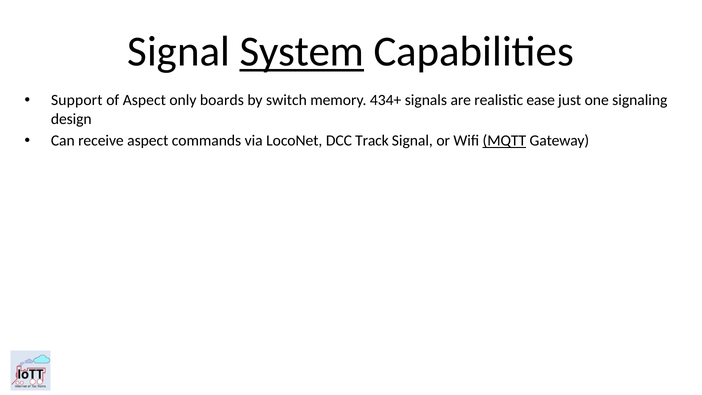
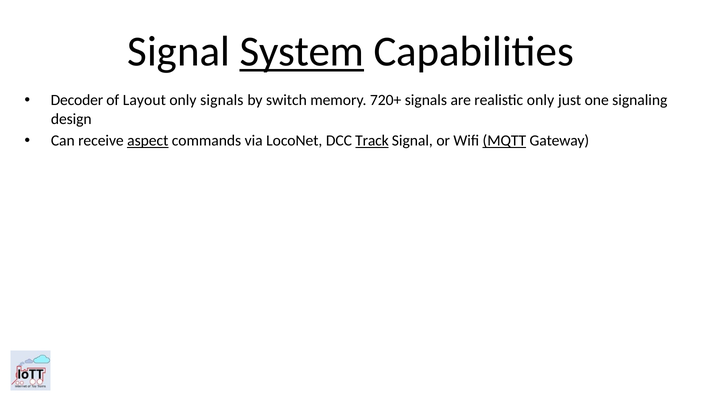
Support: Support -> Decoder (77, 100)
of Aspect: Aspect -> Layout (144, 100)
only boards: boards -> signals (222, 100)
434+: 434+ -> 720+ (386, 100)
realistic ease: ease -> only (541, 100)
aspect underline: none -> present (148, 141)
Track underline: none -> present (372, 141)
